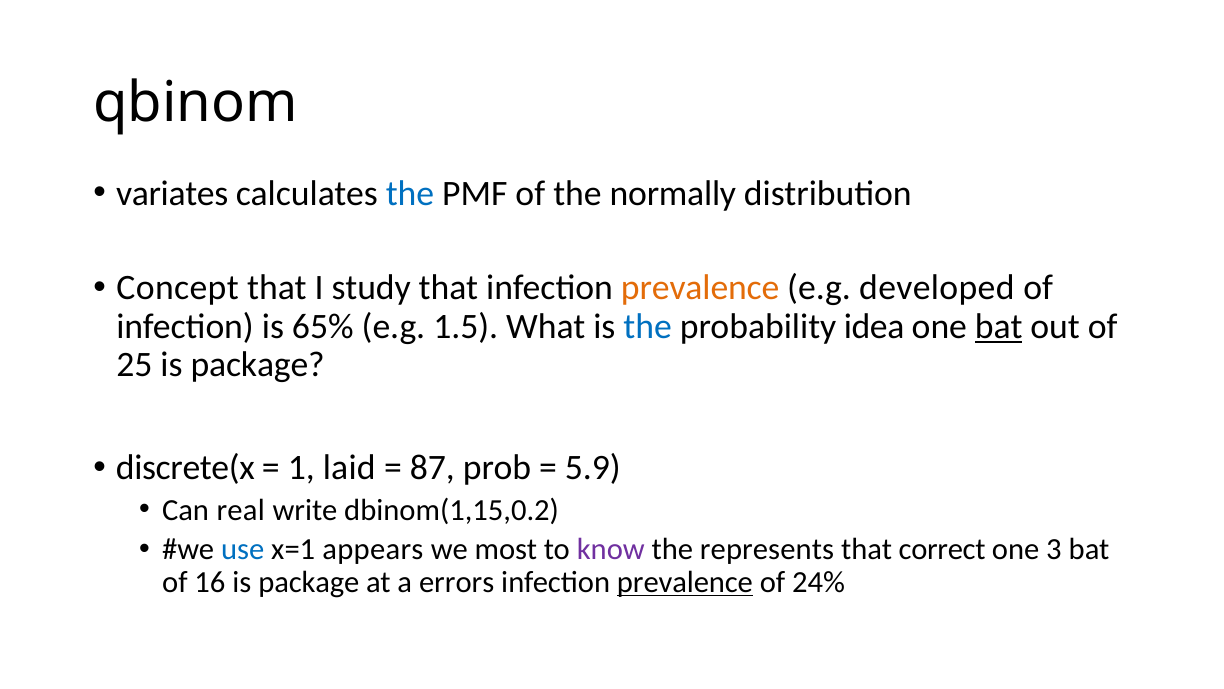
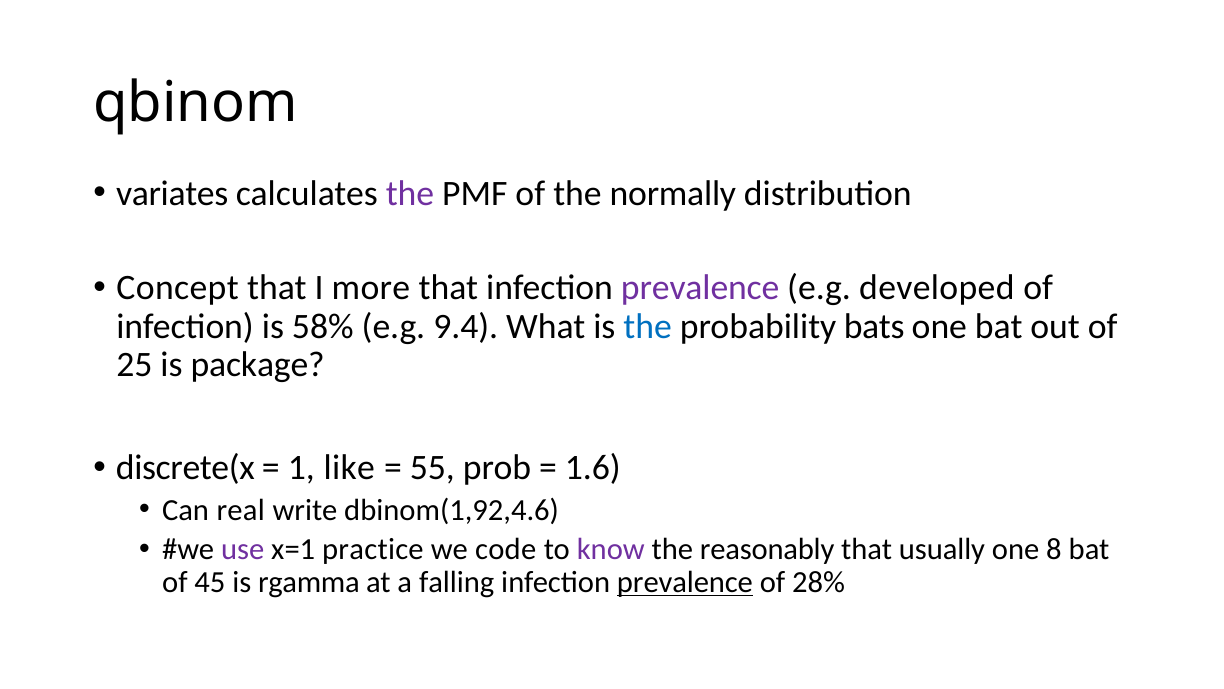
the colour: blue -> purple (410, 193)
study: study -> more (371, 288)
prevalence colour: orange -> purple (700, 288)
65%: 65% -> 58% (323, 326)
1.5: 1.5 -> 9.4 (466, 326)
idea: idea -> bats (874, 326)
bat underline: present -> none (999, 326)
laid: laid -> like (349, 467)
87: 87 -> 55 (432, 467)
5.9: 5.9 -> 1.6 (593, 467)
dbinom(1,15,0.2: dbinom(1,15,0.2 -> dbinom(1,92,4.6 (452, 510)
use colour: blue -> purple (243, 549)
appears: appears -> practice (373, 549)
most: most -> code (506, 549)
represents: represents -> reasonably (767, 549)
correct: correct -> usually (942, 549)
3: 3 -> 8 (1054, 549)
16: 16 -> 45 (210, 582)
package: package -> rgamma (309, 582)
errors: errors -> falling (457, 582)
24%: 24% -> 28% (819, 582)
